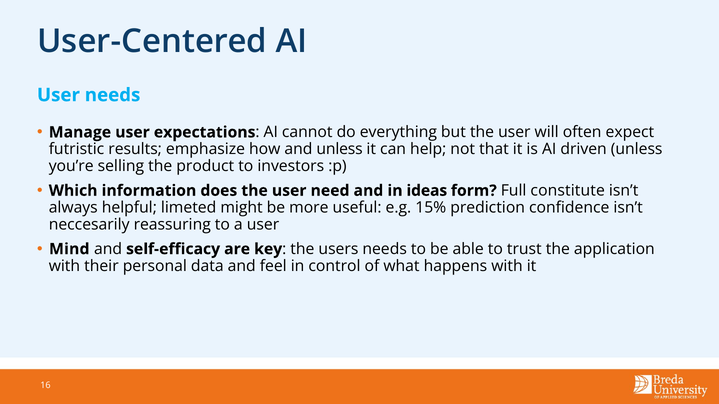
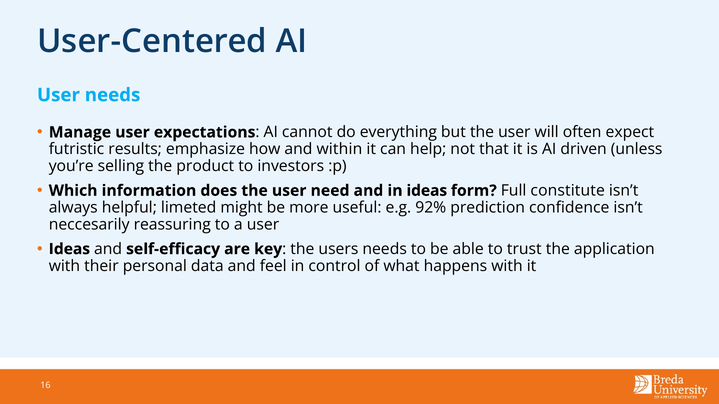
and unless: unless -> within (339, 149)
15%: 15% -> 92% (431, 208)
Mind: Mind -> Ideas (69, 249)
